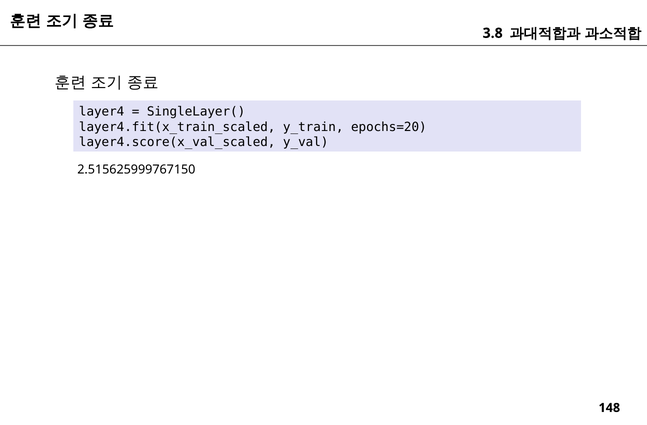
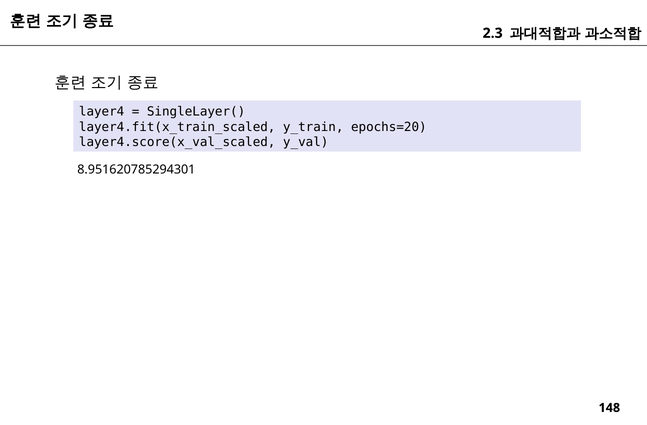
3.8: 3.8 -> 2.3 (493, 33)
2.515625999767150: 2.515625999767150 -> 8.951620785294301 (136, 170)
